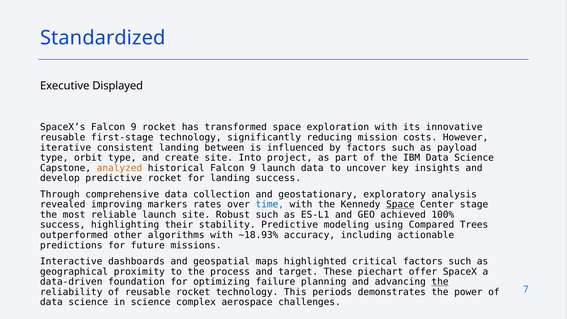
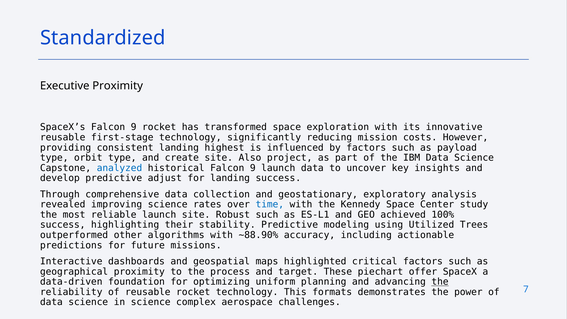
Executive Displayed: Displayed -> Proximity (118, 86)
iterative: iterative -> providing (66, 148)
between: between -> highest (224, 148)
Into: Into -> Also (250, 158)
analyzed colour: orange -> blue (119, 168)
predictive rocket: rocket -> adjust (165, 178)
improving markers: markers -> science (168, 204)
Space underline: present -> none (400, 204)
stage: stage -> study (474, 204)
Compared: Compared -> Utilized (431, 225)
~18.93%: ~18.93% -> ~88.90% (258, 235)
failure: failure -> uniform (275, 282)
periods: periods -> formats (332, 292)
